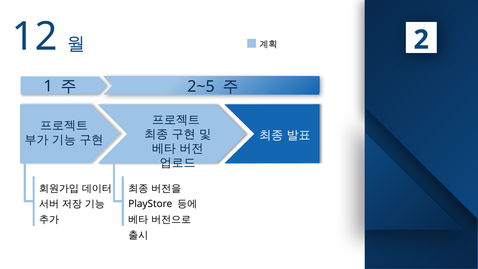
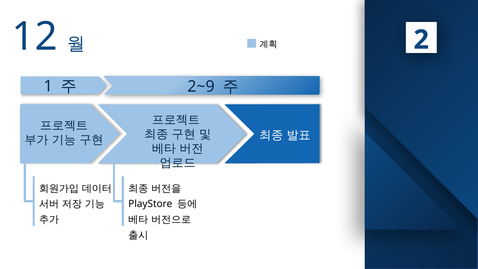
2~5: 2~5 -> 2~9 (201, 87)
